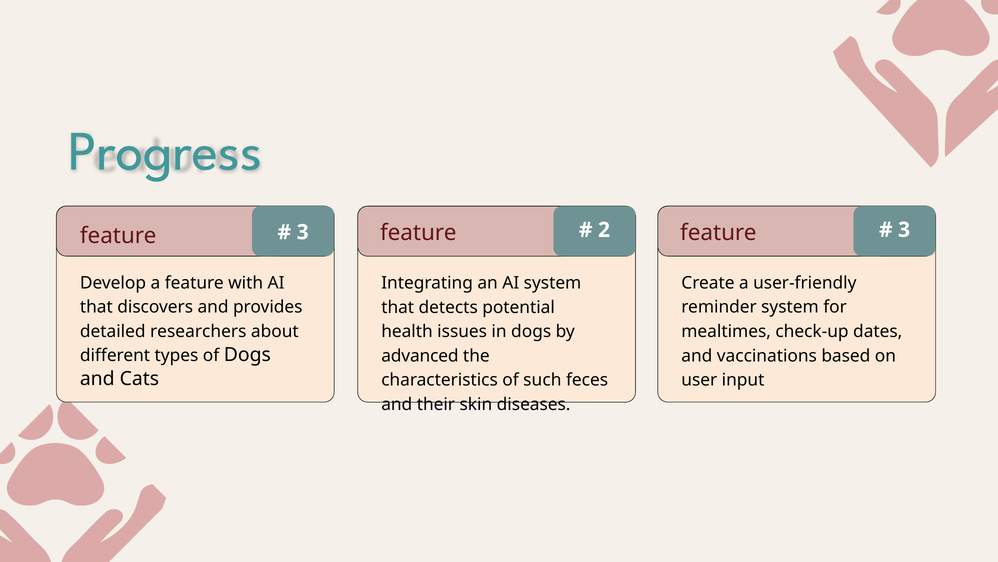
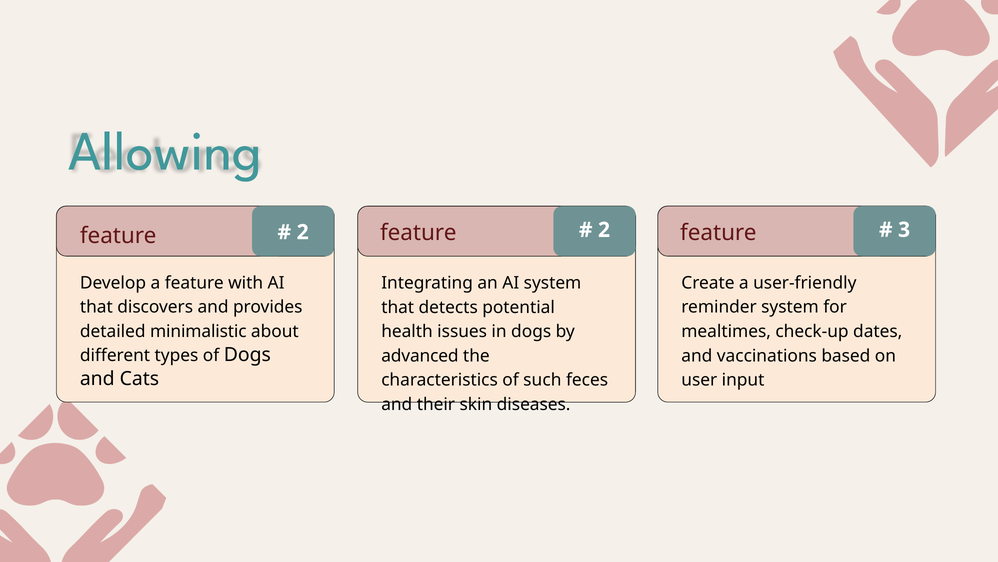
Progress: Progress -> Allowing (165, 151)
3: 3 -> 2 (303, 232)
researchers: researchers -> minimalistic (198, 331)
